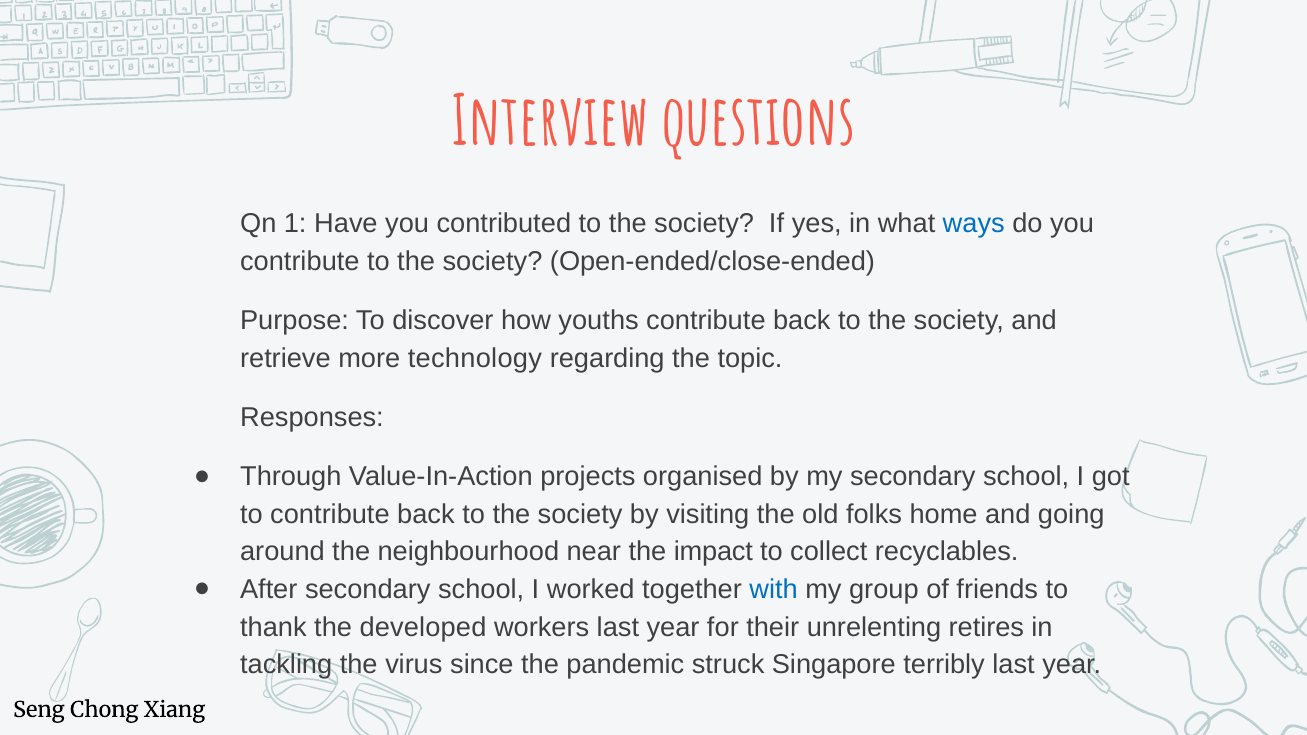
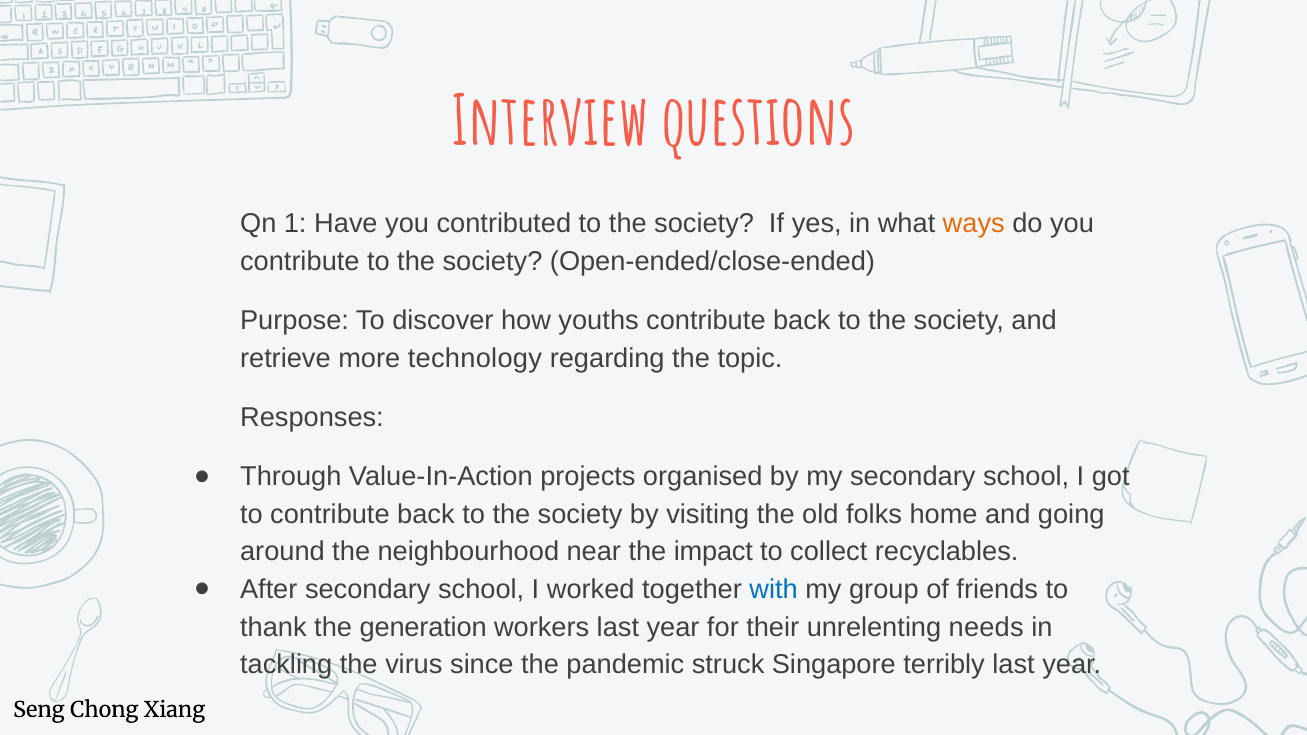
ways colour: blue -> orange (974, 224)
developed: developed -> generation (423, 627)
retires: retires -> needs (986, 627)
